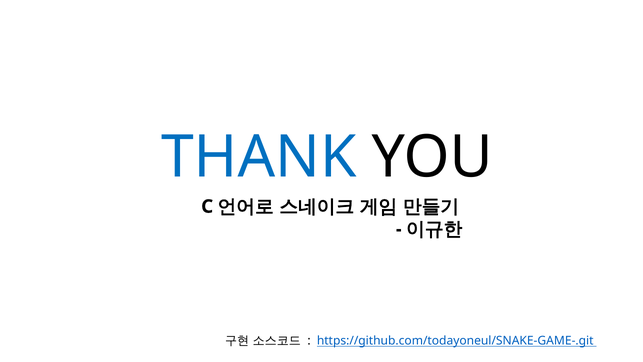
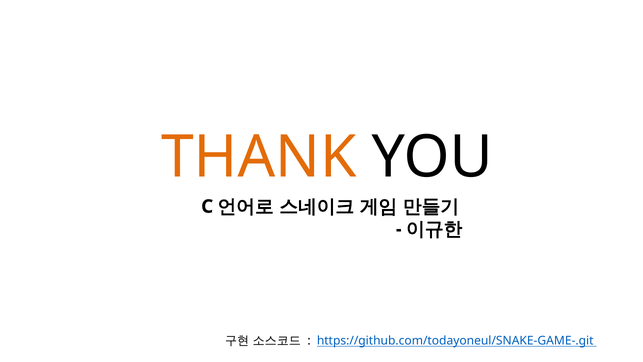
THANK colour: blue -> orange (259, 157)
